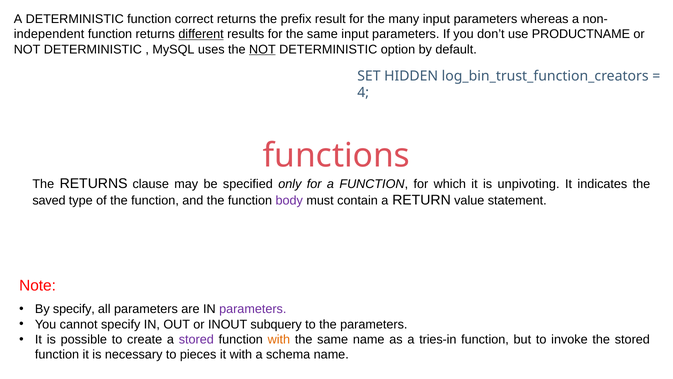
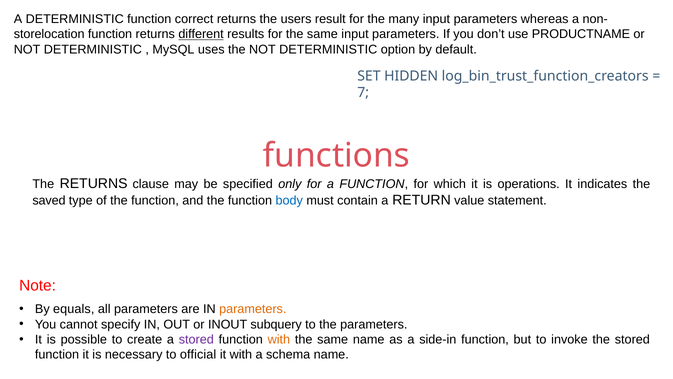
prefix: prefix -> users (296, 19)
independent: independent -> storelocation (49, 34)
NOT underline: present -> none (262, 49)
4: 4 -> 7 (363, 93)
unpivoting: unpivoting -> operations (529, 184)
body colour: purple -> blue (289, 200)
By specify: specify -> equals (74, 309)
parameters colour: purple -> orange (253, 309)
tries-in: tries-in -> side-in (438, 339)
pieces: pieces -> official (198, 354)
